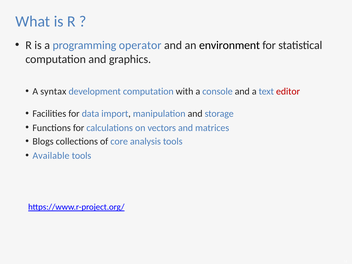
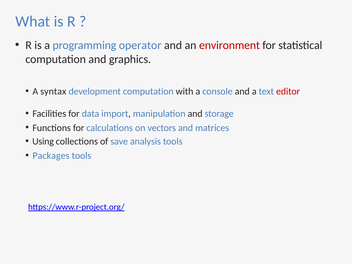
environment colour: black -> red (230, 45)
Blogs: Blogs -> Using (43, 142)
core: core -> save (119, 142)
Available: Available -> Packages (51, 156)
